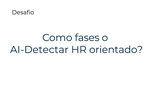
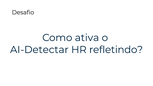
fases: fases -> ativa (87, 38)
orientado: orientado -> refletindo (116, 50)
